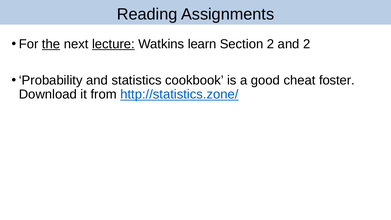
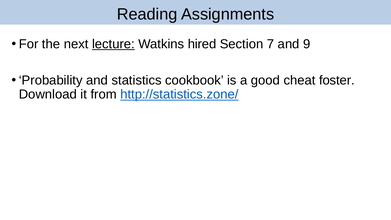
the underline: present -> none (51, 44)
learn: learn -> hired (202, 44)
Section 2: 2 -> 7 (271, 44)
and 2: 2 -> 9 (307, 44)
